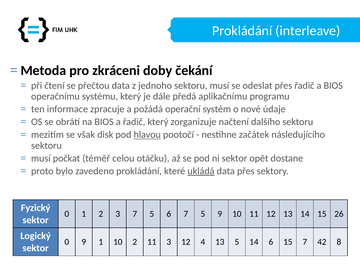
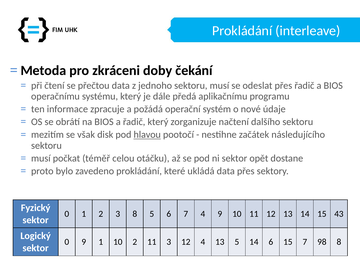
ukládá underline: present -> none (201, 171)
3 7: 7 -> 8 (135, 214)
6 7 5: 5 -> 4 (203, 214)
26: 26 -> 43 (339, 214)
42: 42 -> 98 (322, 242)
